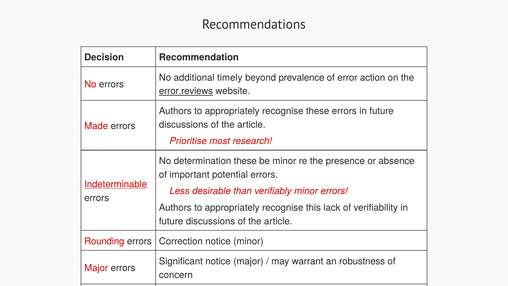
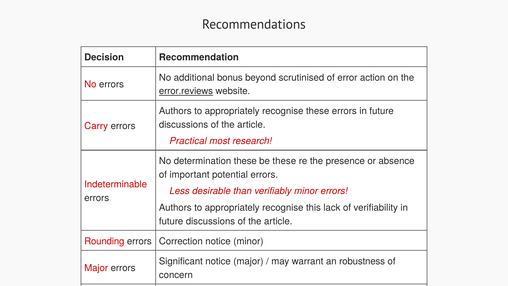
timely: timely -> bonus (230, 77)
prevalence: prevalence -> scrutinised (301, 77)
Made: Made -> Carry (96, 126)
Prioritise: Prioritise -> Practical (188, 141)
be minor: minor -> these (284, 161)
Indeterminable underline: present -> none (116, 184)
